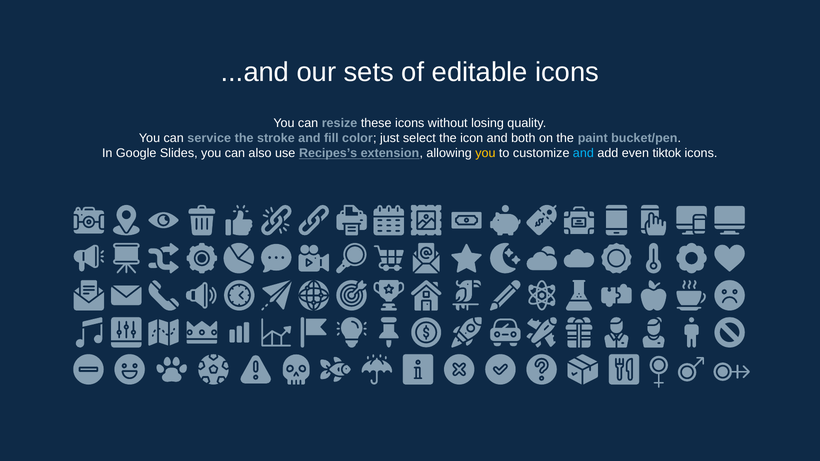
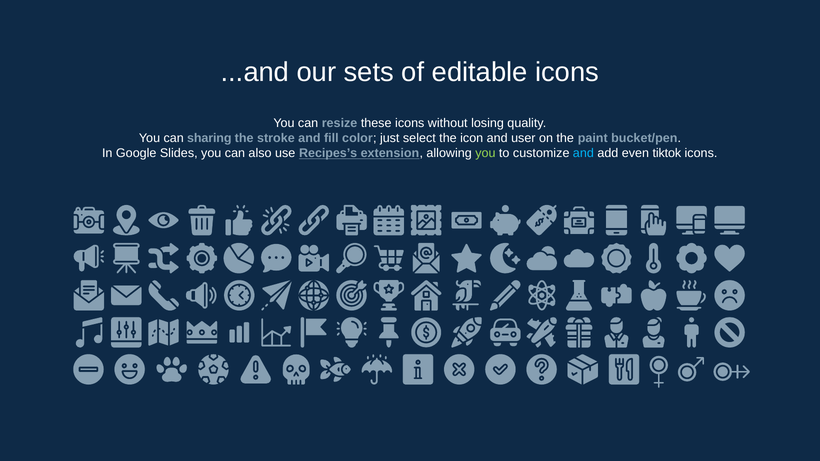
service: service -> sharing (209, 138)
both: both -> user (523, 138)
you colour: yellow -> light green (485, 153)
